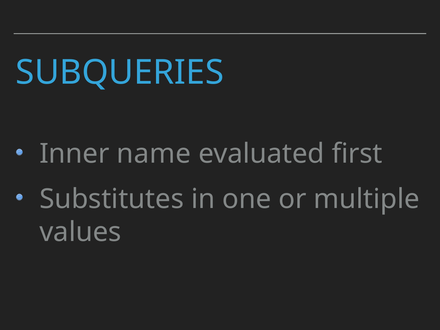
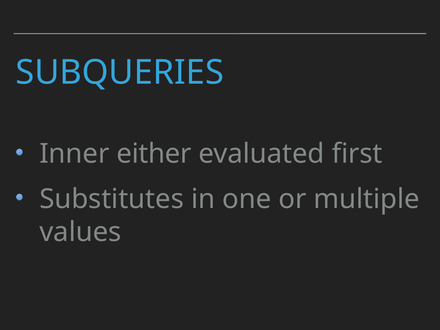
name: name -> either (154, 154)
